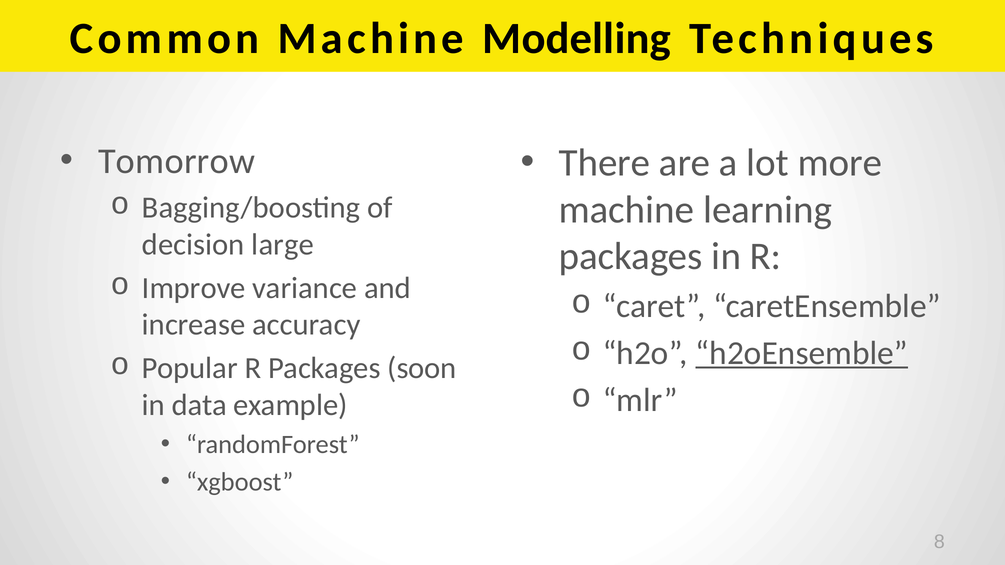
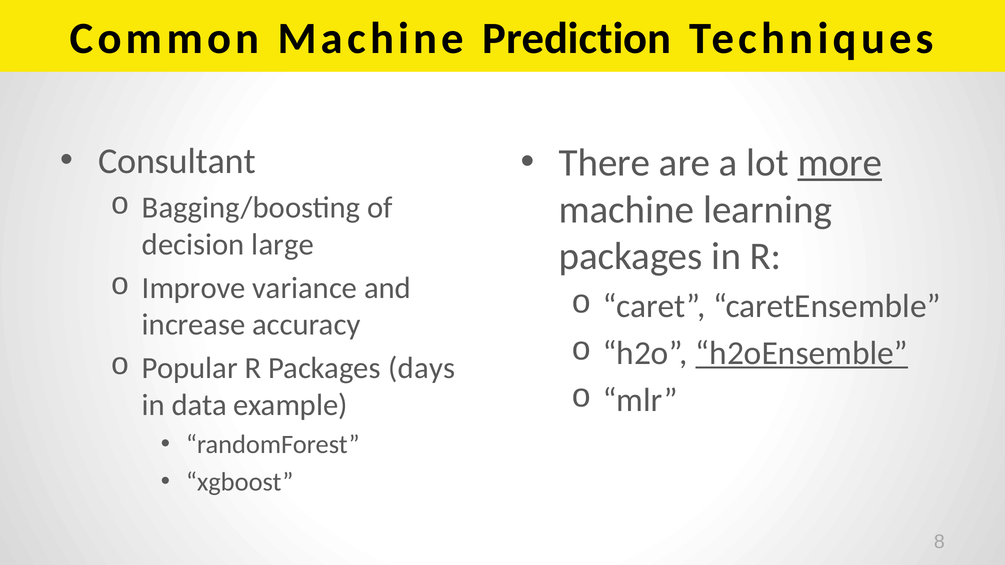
Modelling: Modelling -> Prediction (577, 39)
Tomorrow: Tomorrow -> Consultant (177, 161)
more underline: none -> present (840, 163)
soon: soon -> days (422, 368)
